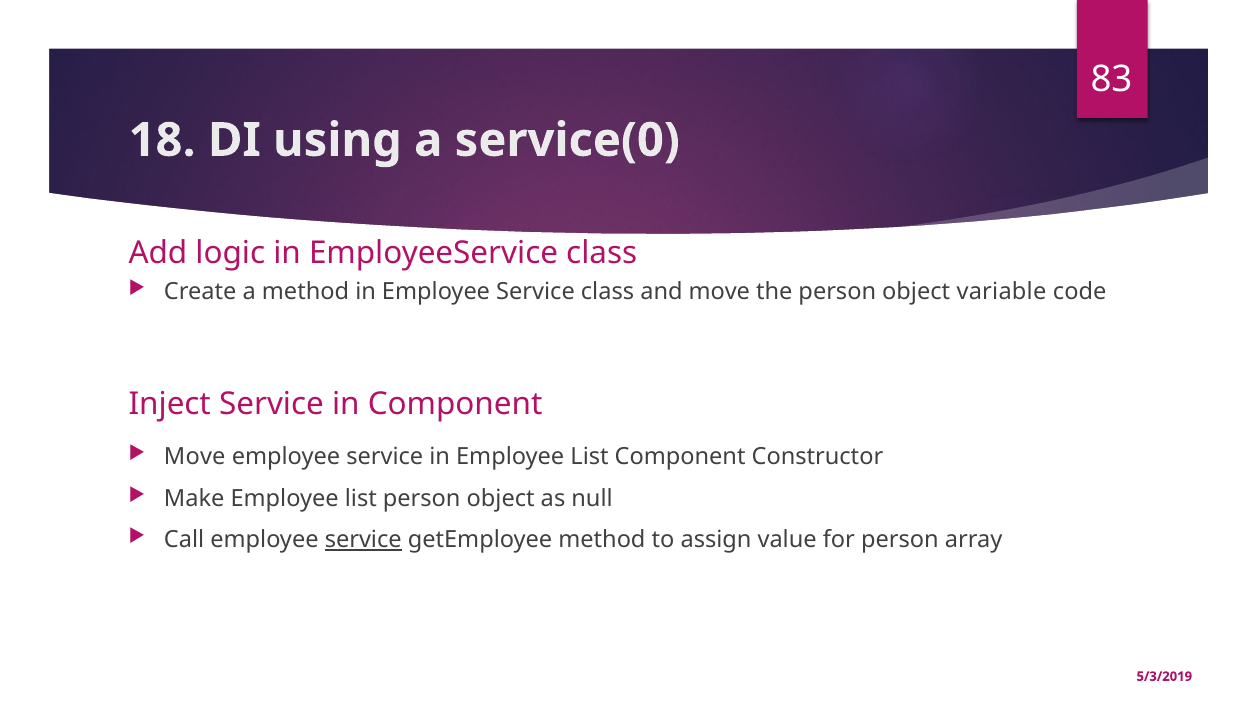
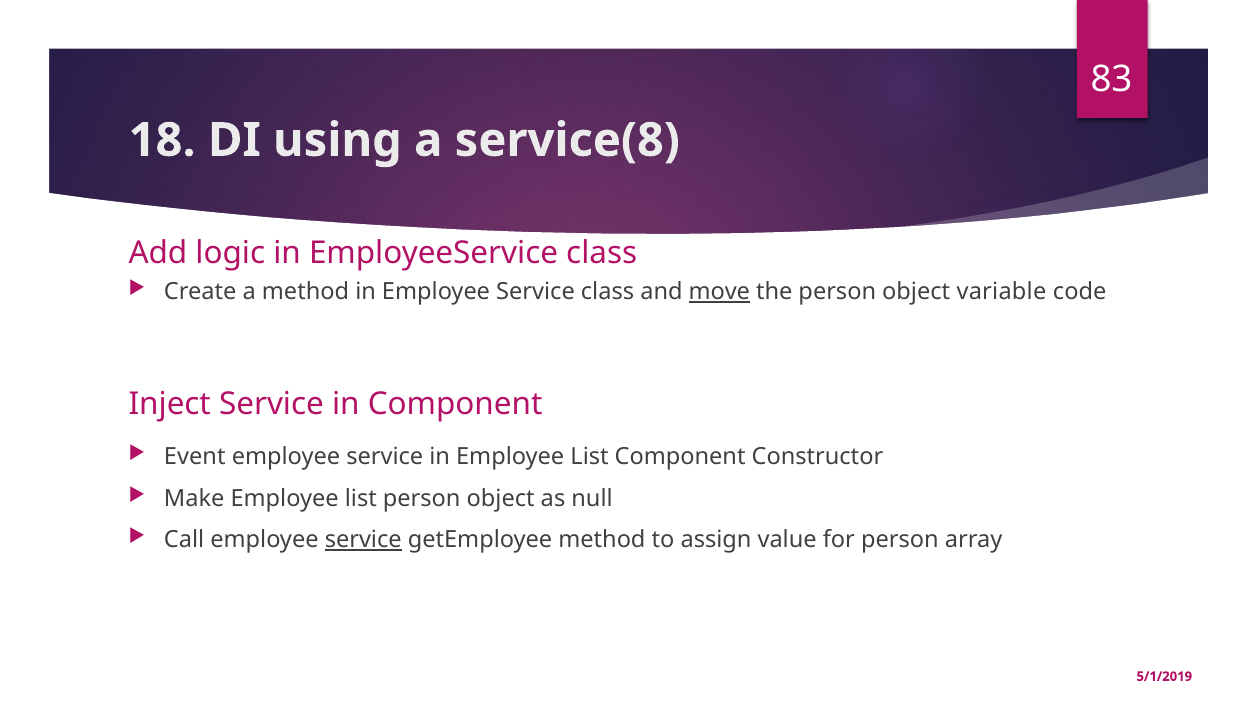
service(0: service(0 -> service(8 (567, 140)
move underline: none -> present (719, 292)
Move: Move -> Event (195, 457)
5/3/2019: 5/3/2019 -> 5/1/2019 (1164, 676)
